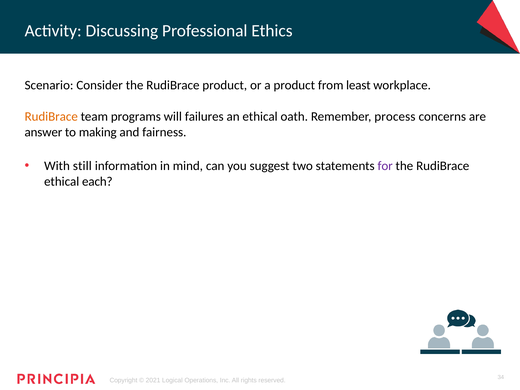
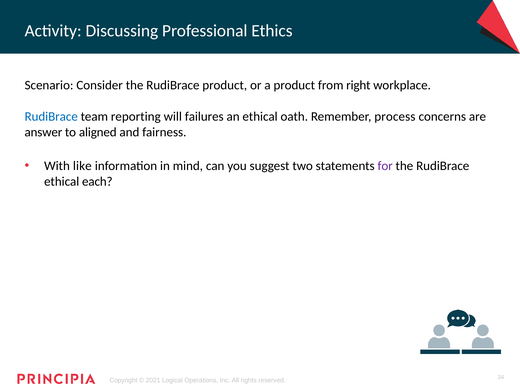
least: least -> right (358, 85)
RudiBrace colour: orange -> blue (51, 117)
programs: programs -> reporting (136, 117)
making: making -> aligned (98, 132)
still: still -> like (82, 166)
